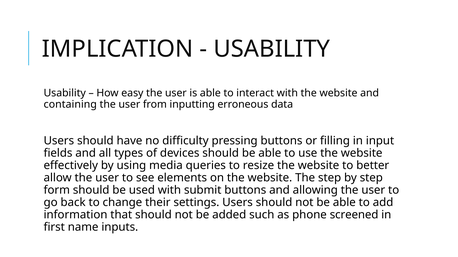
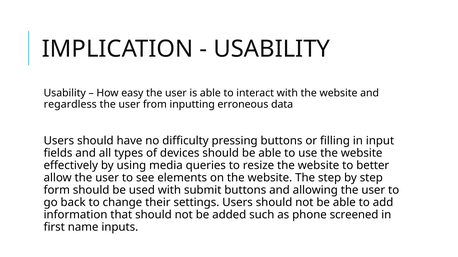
containing: containing -> regardless (70, 105)
